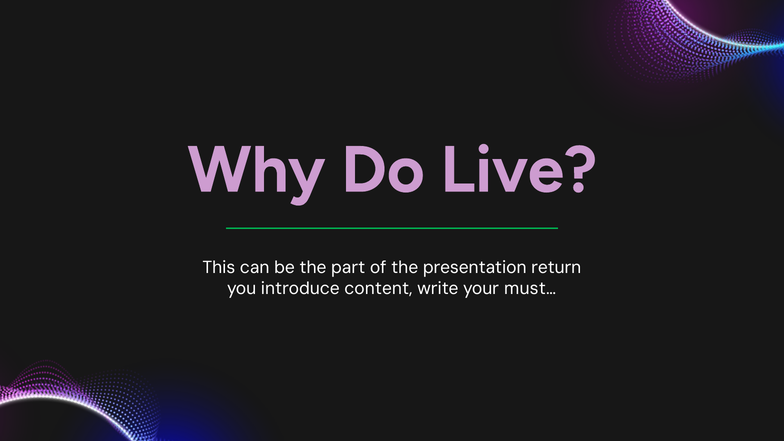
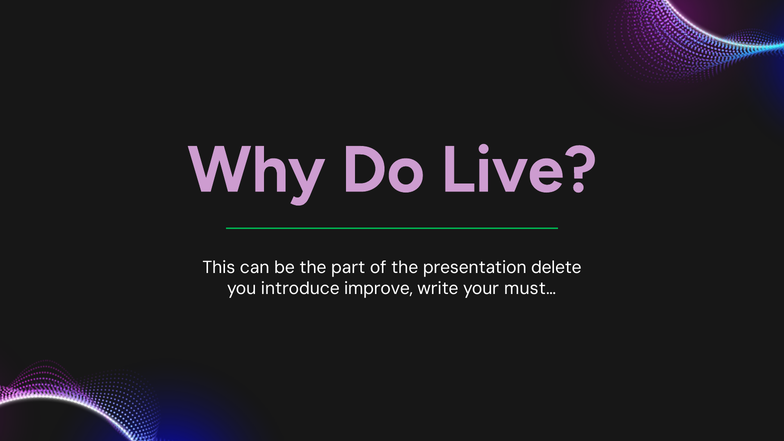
return: return -> delete (556, 268)
content: content -> improve (378, 289)
